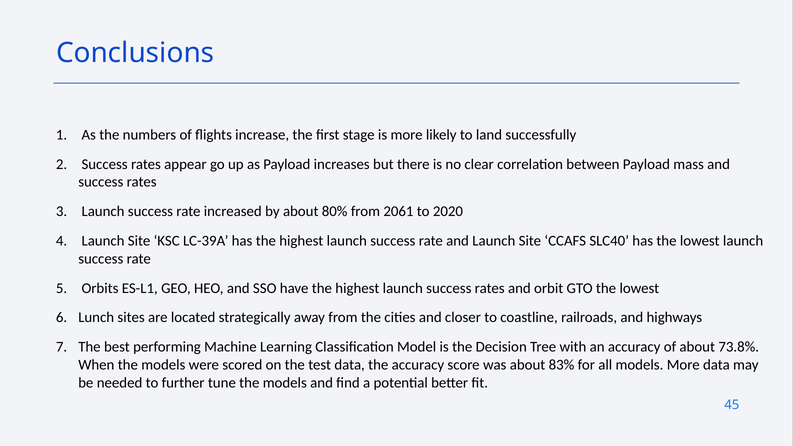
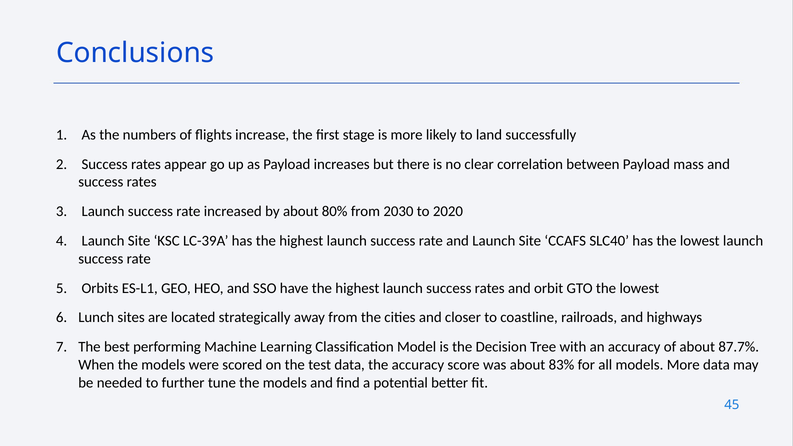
2061: 2061 -> 2030 (398, 211)
73.8%: 73.8% -> 87.7% (739, 347)
